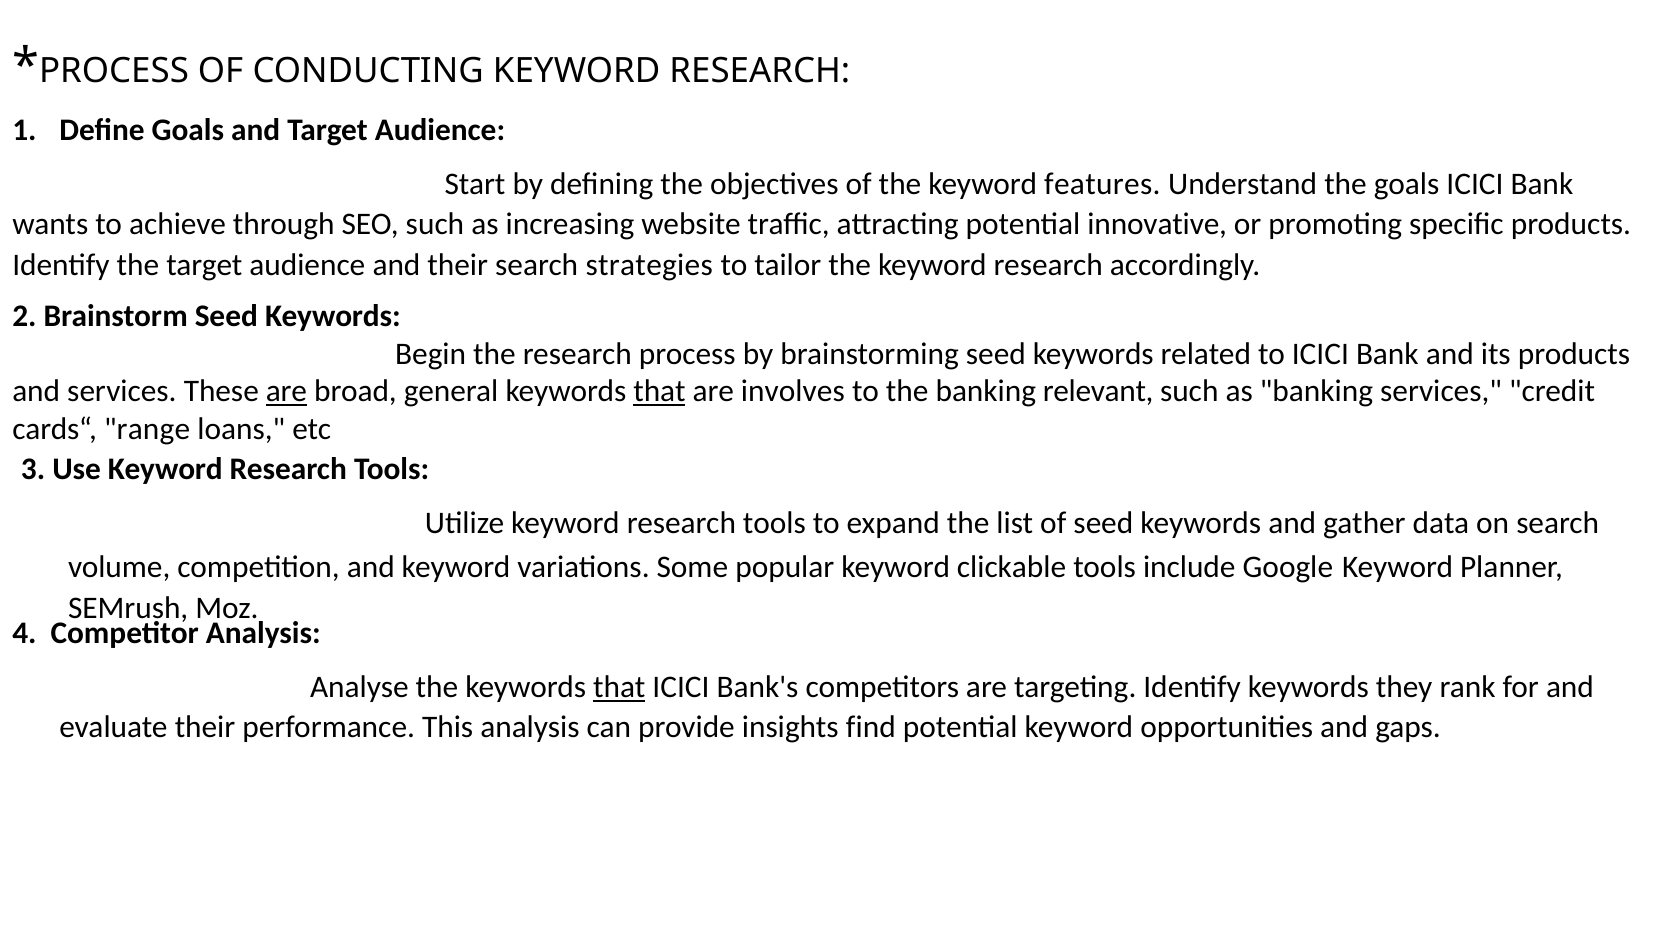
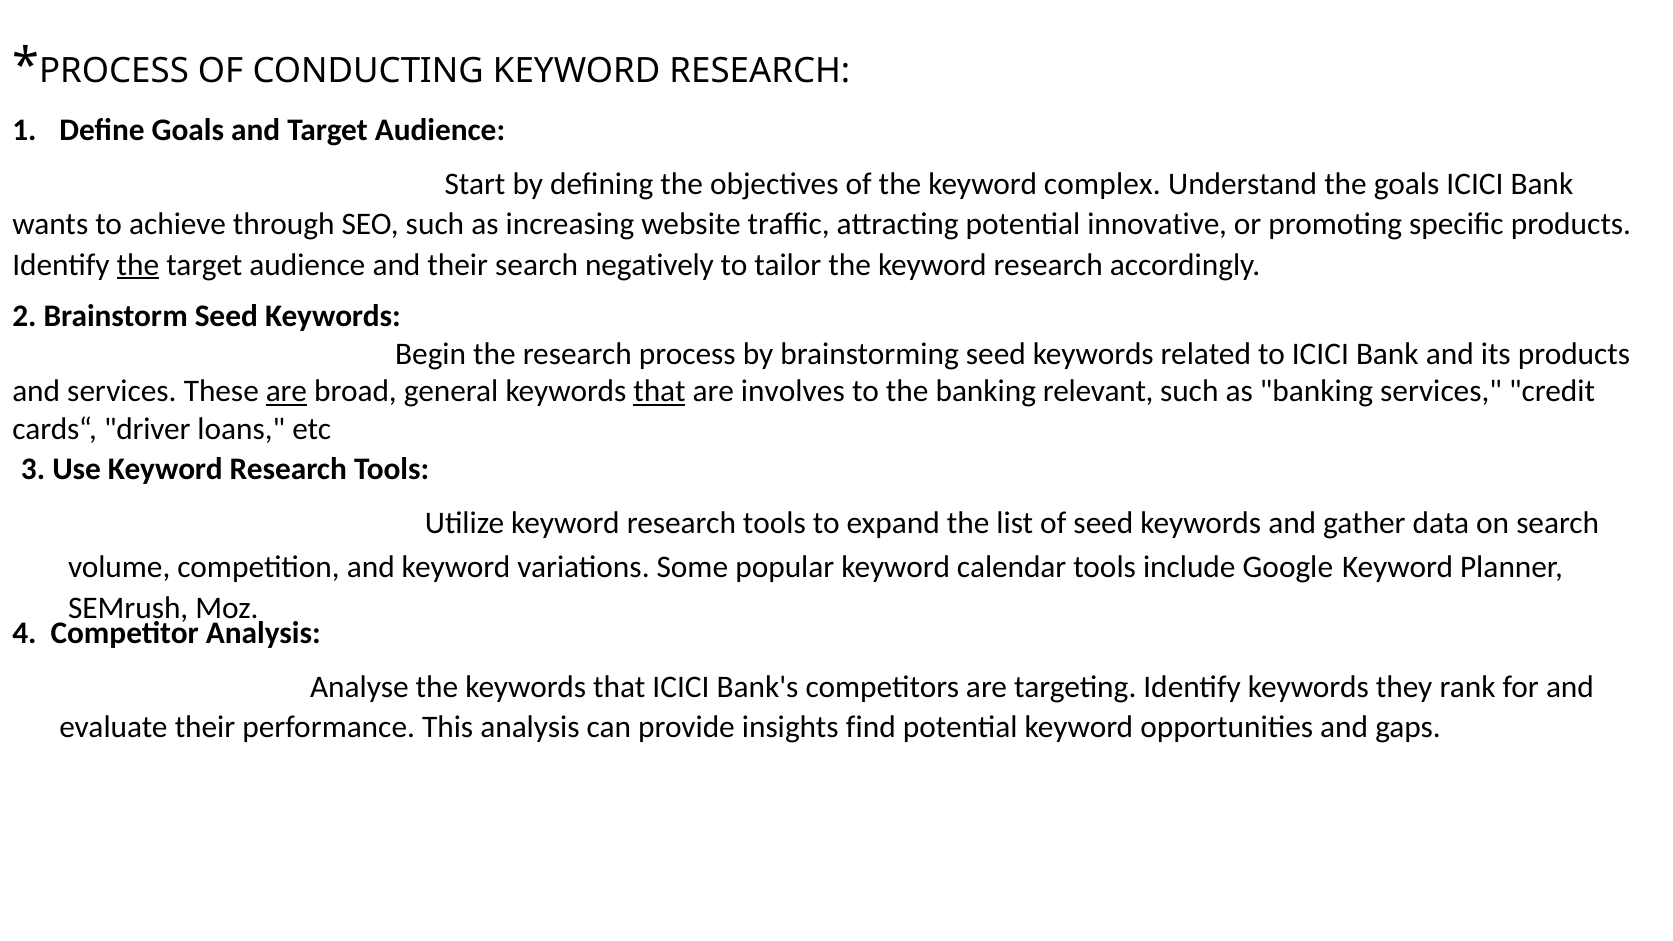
features: features -> complex (1102, 184)
the underline: none -> present (138, 265)
strategies: strategies -> negatively (650, 265)
range: range -> driver (147, 429)
clickable: clickable -> calendar (1012, 567)
that underline: present -> none (619, 687)
